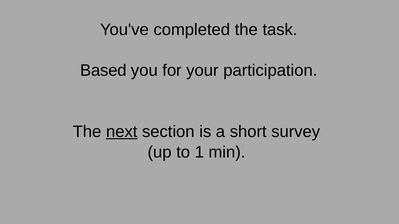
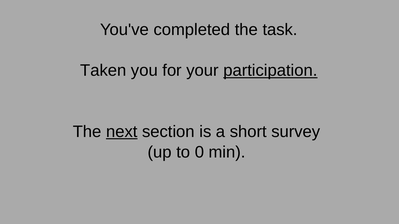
Based: Based -> Taken (103, 71)
participation underline: none -> present (270, 71)
1: 1 -> 0 (199, 152)
